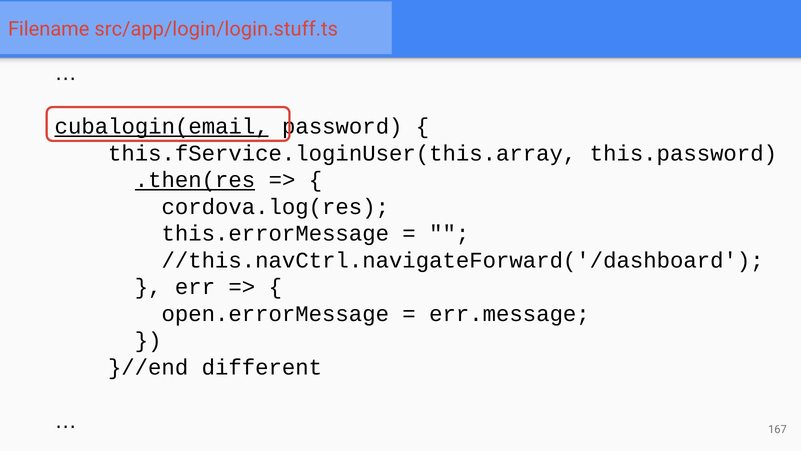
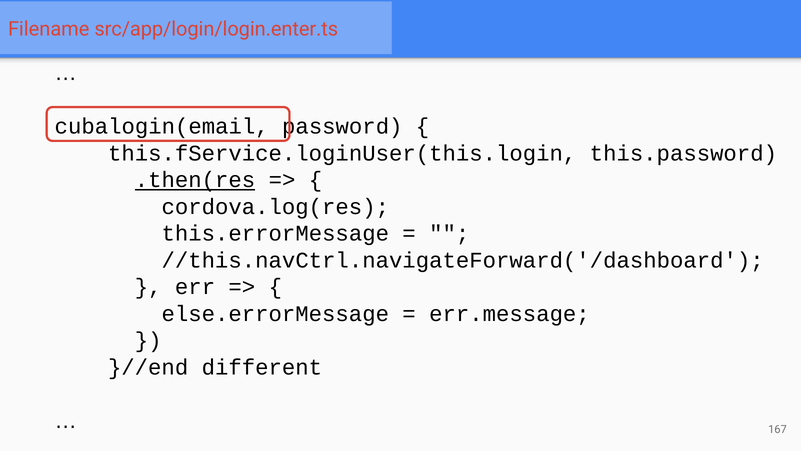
src/app/login/login.stuff.ts: src/app/login/login.stuff.ts -> src/app/login/login.enter.ts (216, 29)
cubalogin(email underline: present -> none (162, 126)
this.fService.loginUser(this.array: this.fService.loginUser(this.array -> this.fService.loginUser(this.login (342, 153)
open.errorMessage: open.errorMessage -> else.errorMessage (275, 313)
